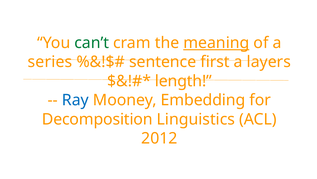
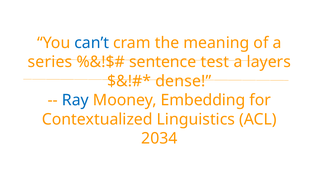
can’t colour: green -> blue (92, 43)
meaning underline: present -> none (216, 43)
first: first -> test (215, 62)
length: length -> dense (183, 81)
Decomposition: Decomposition -> Contextualized (97, 119)
2012: 2012 -> 2034 (159, 138)
